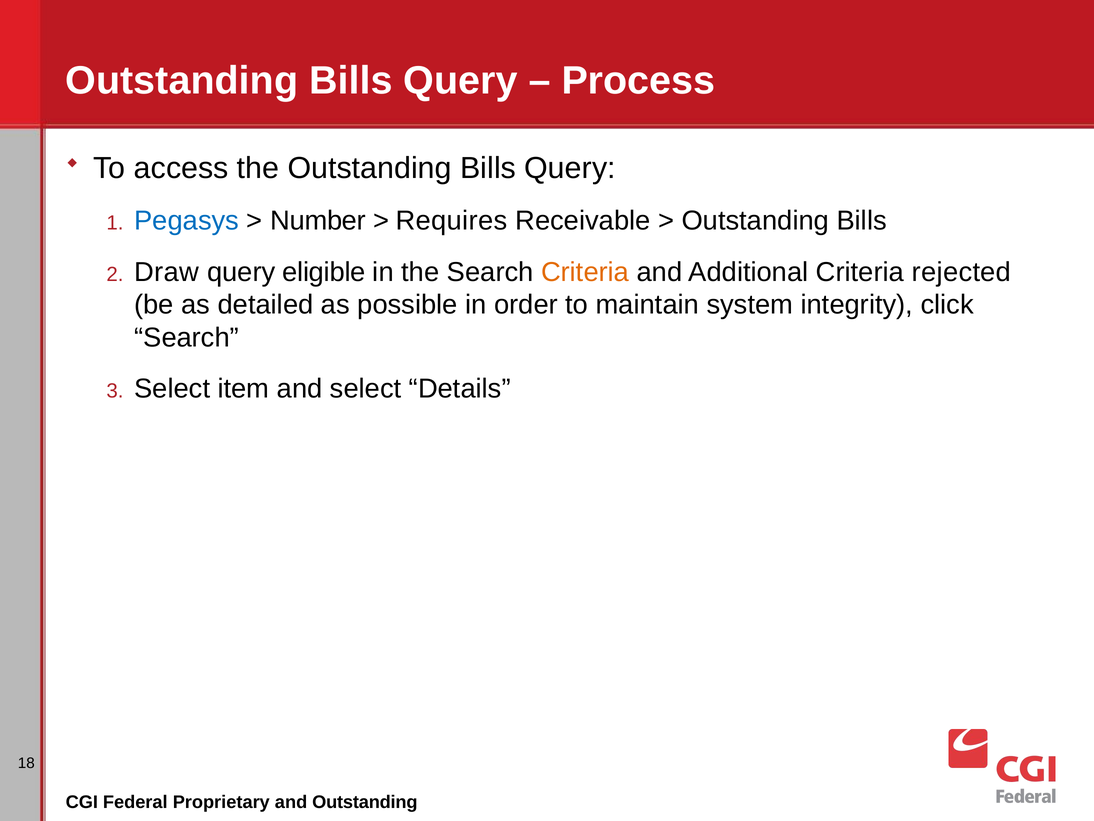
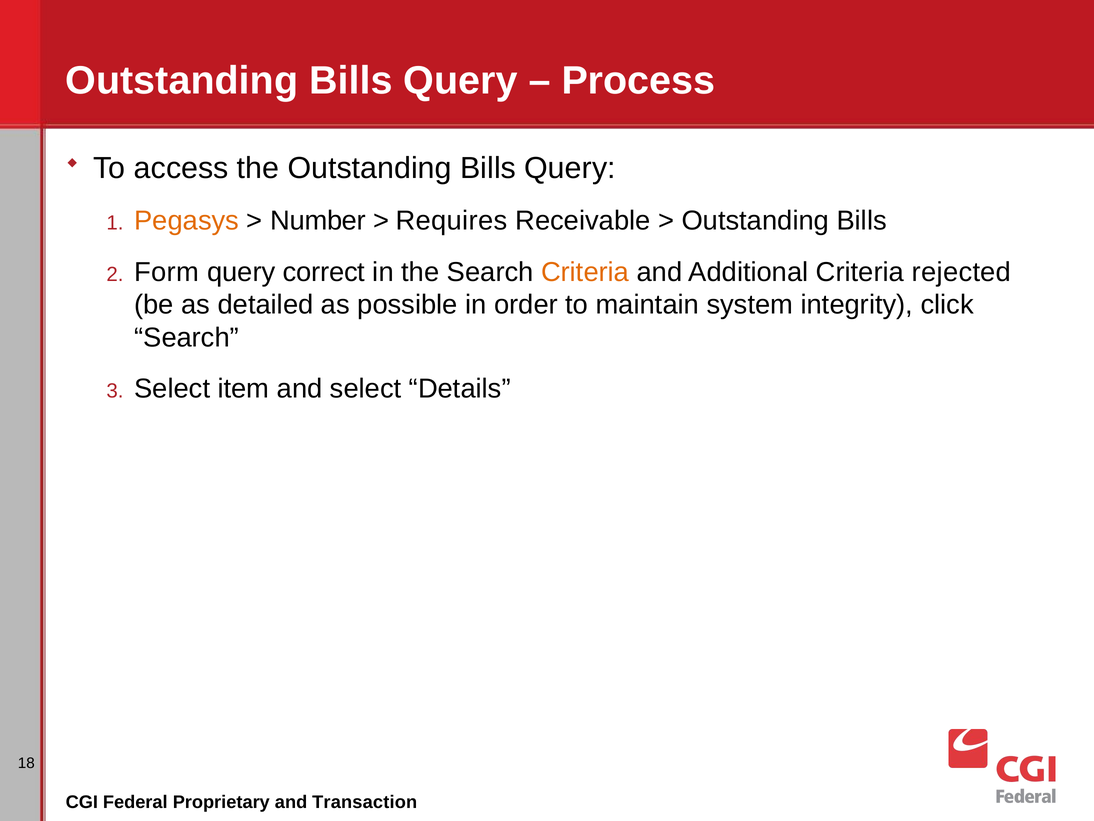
Pegasys colour: blue -> orange (187, 221)
Draw: Draw -> Form (167, 272)
eligible: eligible -> correct (324, 272)
and Outstanding: Outstanding -> Transaction (365, 802)
